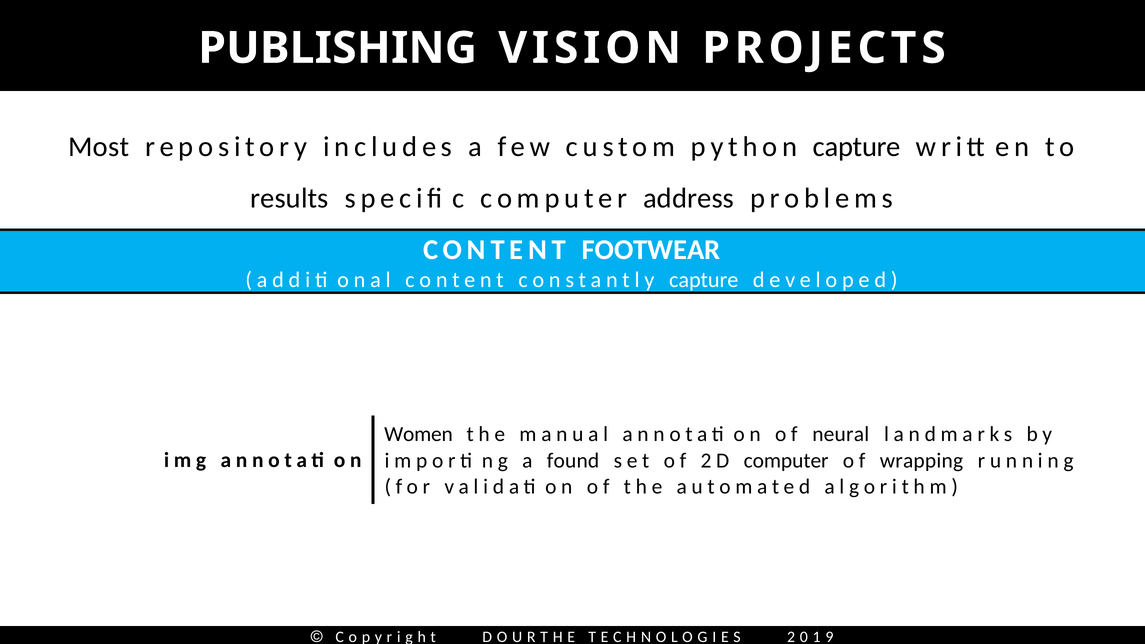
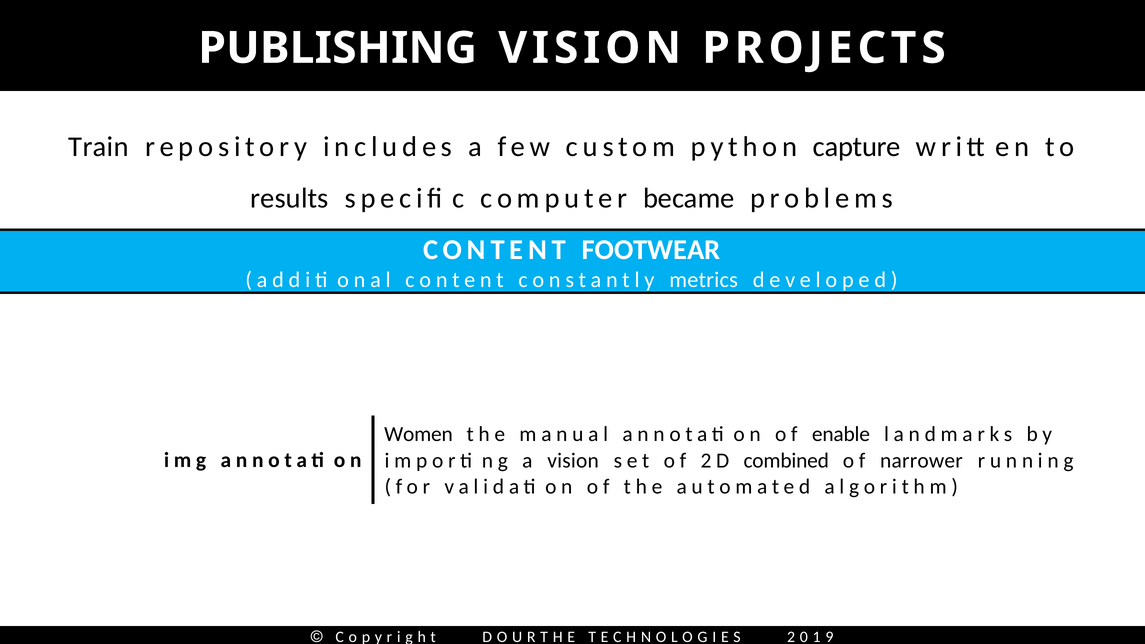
Most: Most -> Train (99, 147)
address: address -> became (689, 198)
constantly capture: capture -> metrics (704, 280)
neural: neural -> enable (841, 434)
a found: found -> vision (573, 461)
2D computer: computer -> combined (786, 461)
wrapping: wrapping -> narrower (921, 461)
